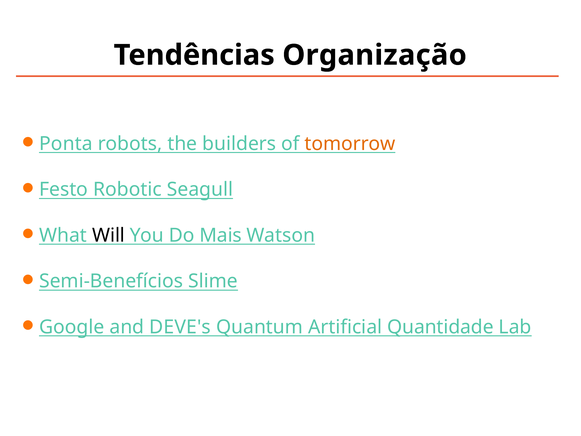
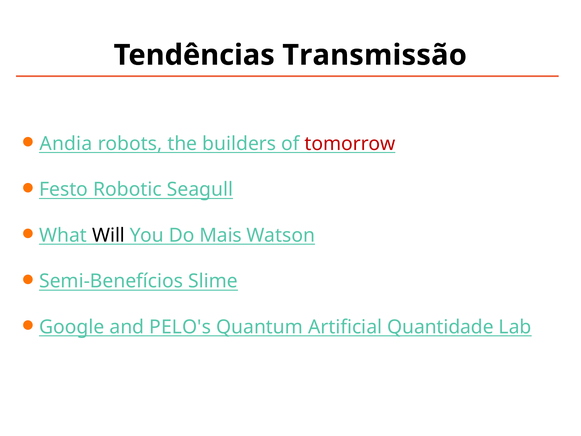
Organização: Organização -> Transmissão (375, 55)
Ponta: Ponta -> Andia (66, 144)
tomorrow colour: orange -> red (350, 144)
DEVE's: DEVE's -> PELO's (180, 327)
